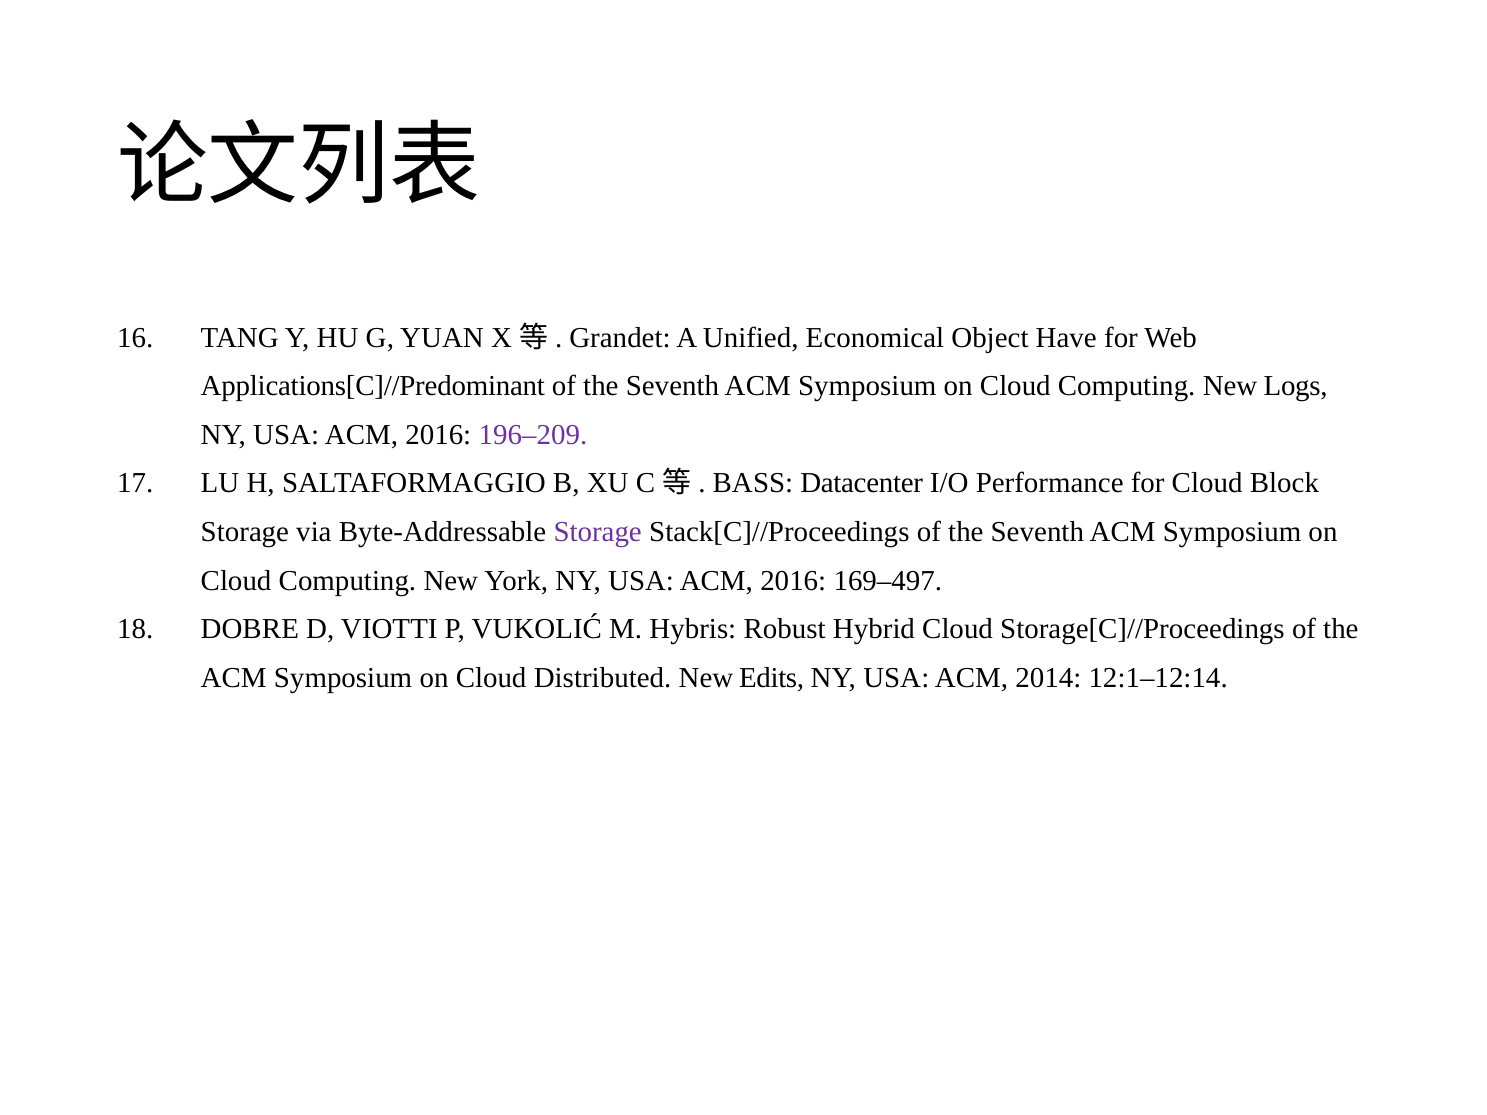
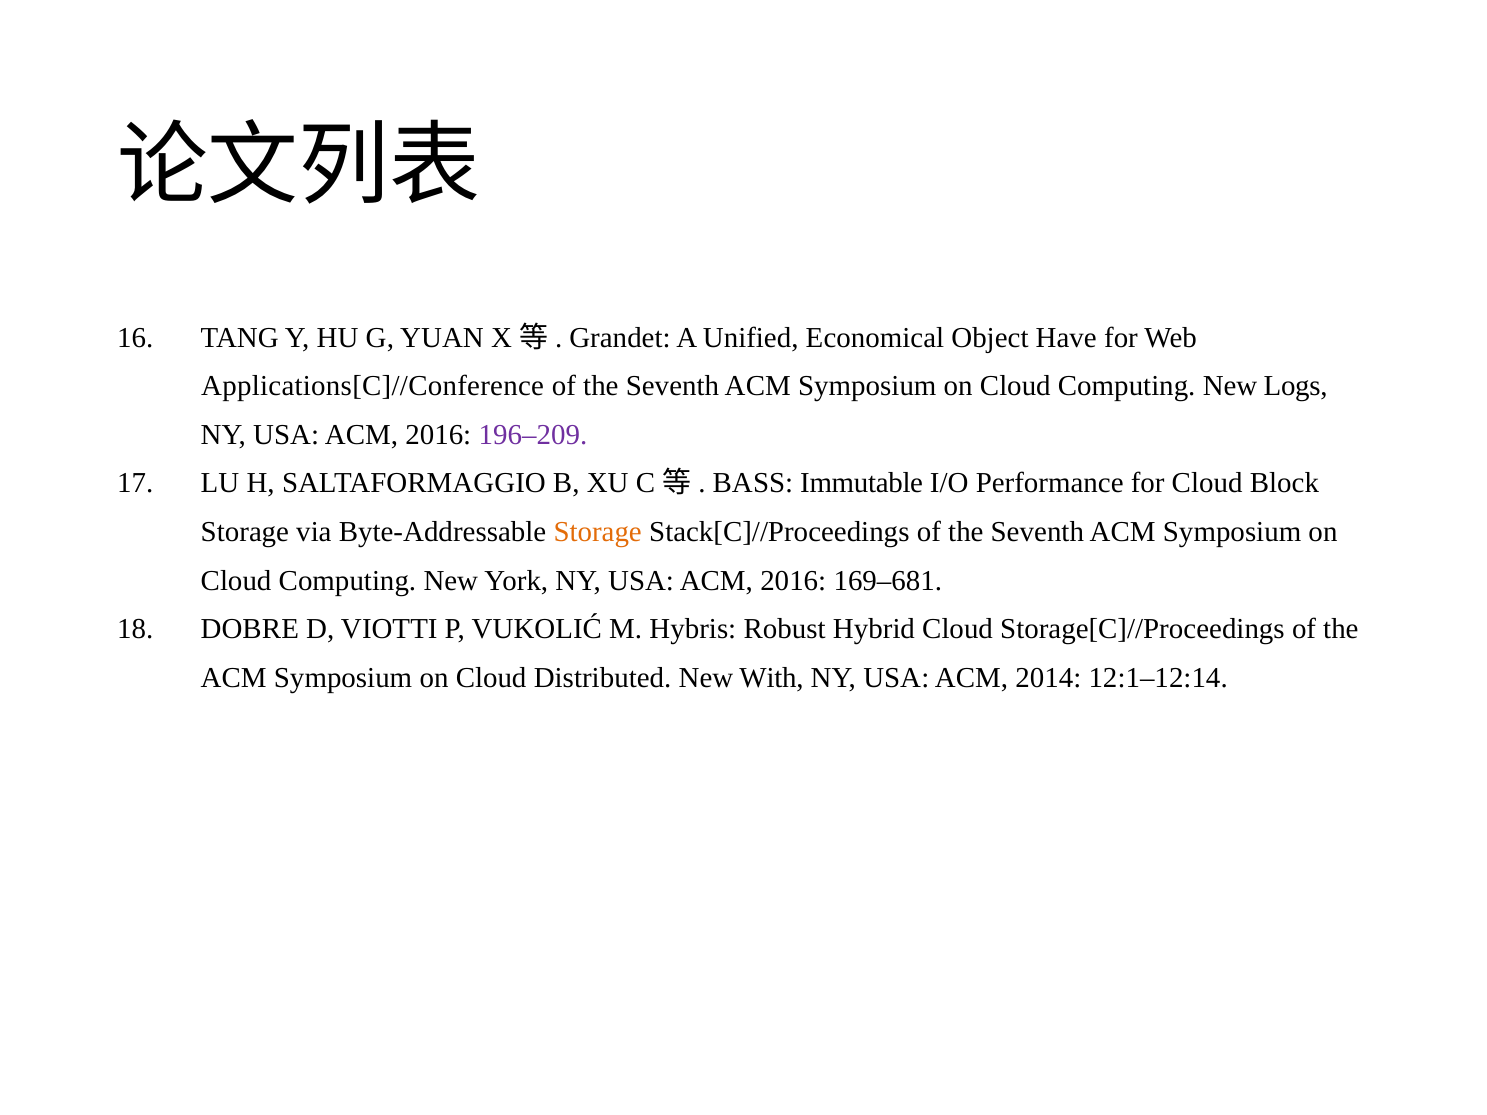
Applications[C]//Predominant: Applications[C]//Predominant -> Applications[C]//Conference (373, 386)
Datacenter: Datacenter -> Immutable (862, 484)
Storage colour: purple -> orange (598, 532)
169–497: 169–497 -> 169–681 (888, 581)
Edits: Edits -> With (772, 678)
